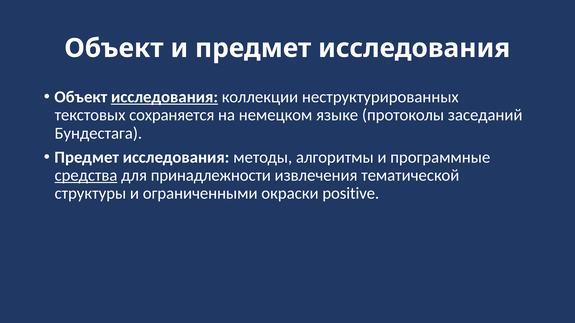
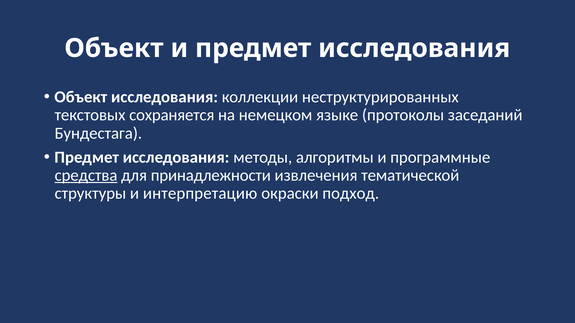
исследования underline: present -> none (165, 97)
ограниченными: ограниченными -> интерпретацию (200, 194)
positive: positive -> подход (351, 194)
